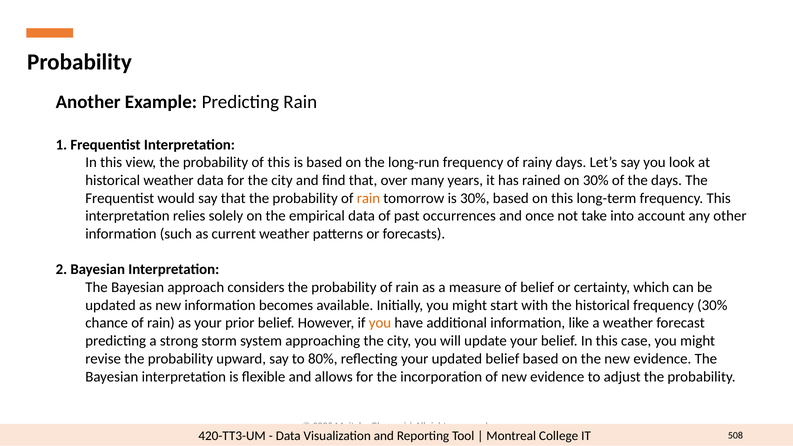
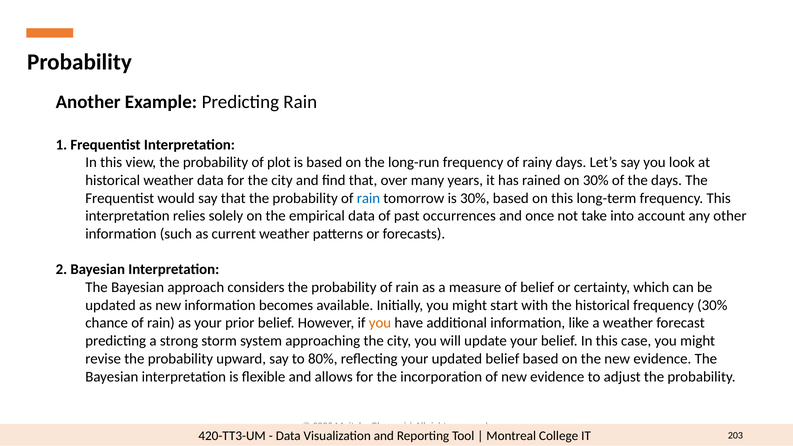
of this: this -> plot (279, 163)
rain colour: orange -> blue (368, 198)
508: 508 -> 203 (735, 436)
